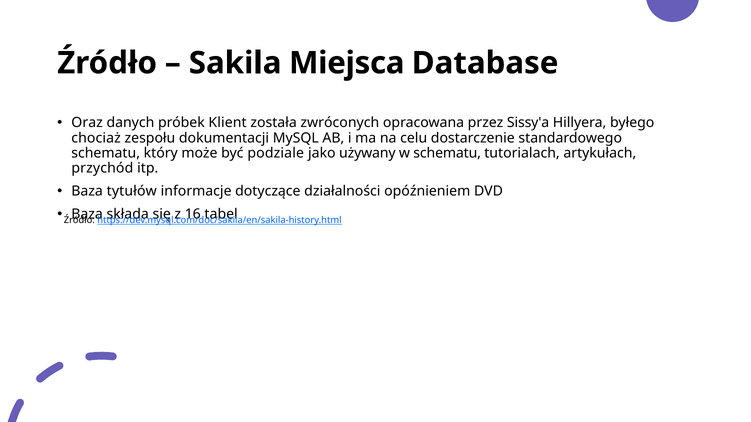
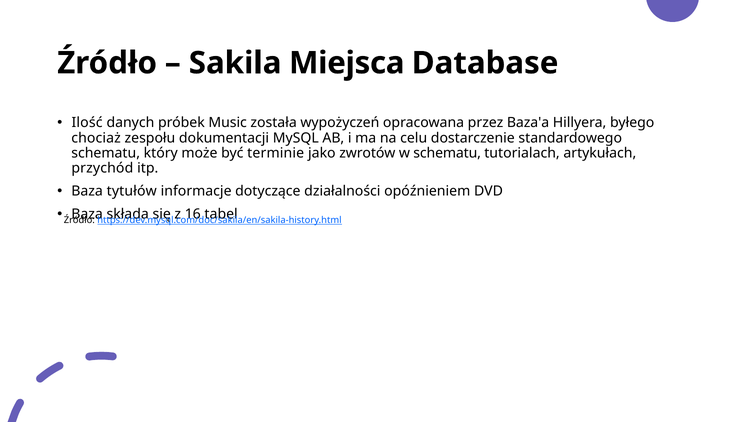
Oraz: Oraz -> Ilość (87, 123)
Klient: Klient -> Music (228, 123)
zwróconych: zwróconych -> wypożyczeń (340, 123)
Sissy'a: Sissy'a -> Baza'a (528, 123)
podziale: podziale -> terminie (276, 153)
używany: używany -> zwrotów (367, 153)
